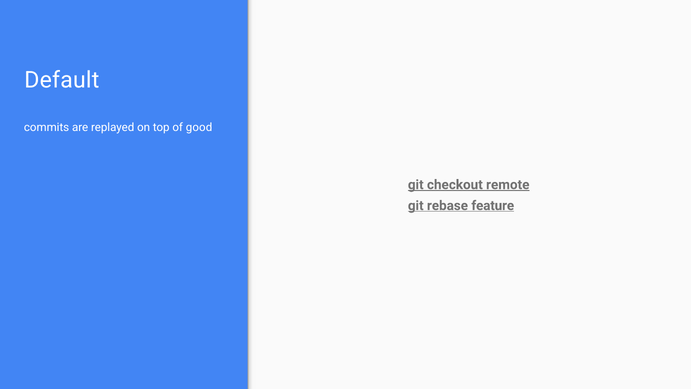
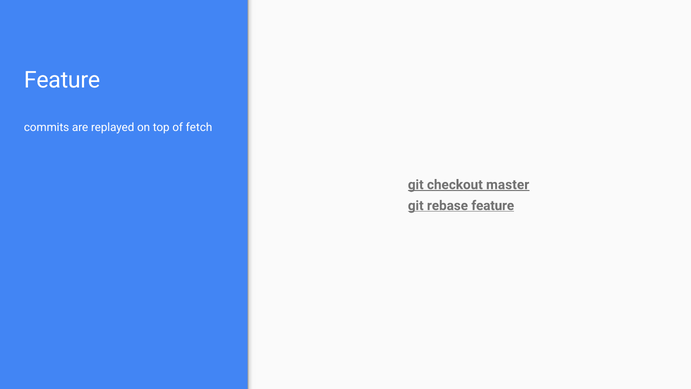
Default: Default -> Feature (62, 80)
good: good -> fetch (199, 127)
remote: remote -> master (508, 185)
